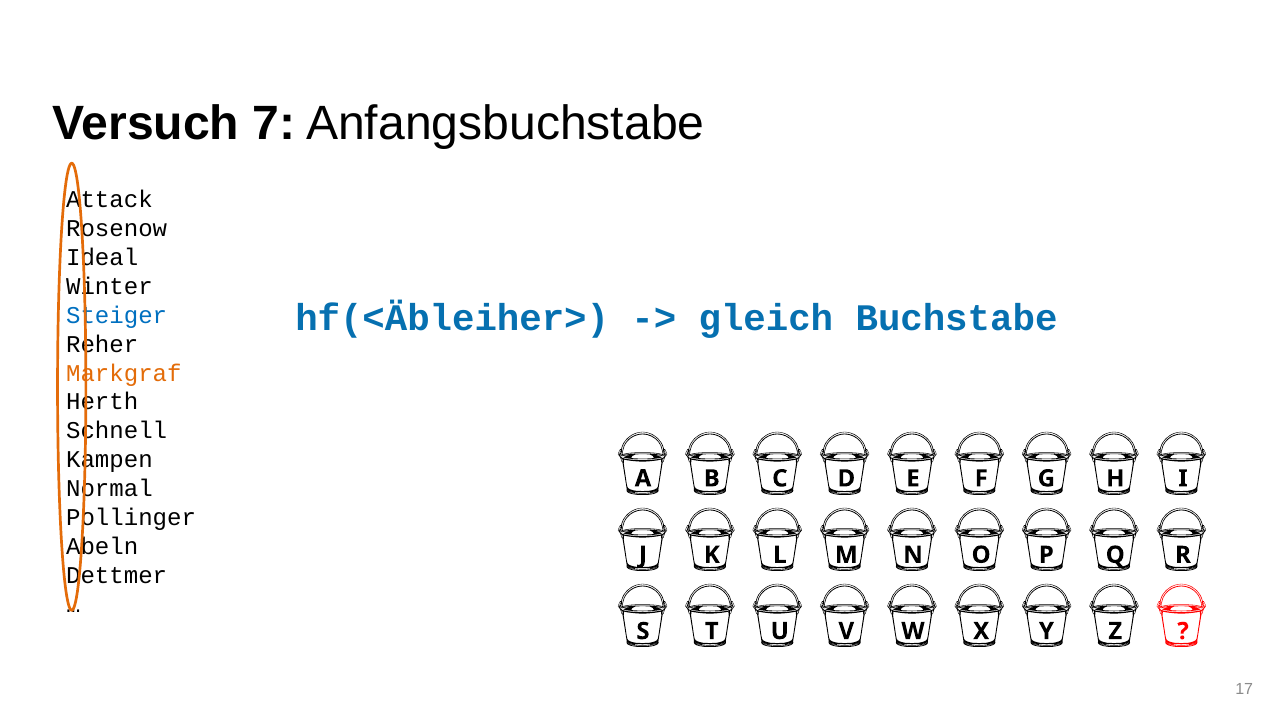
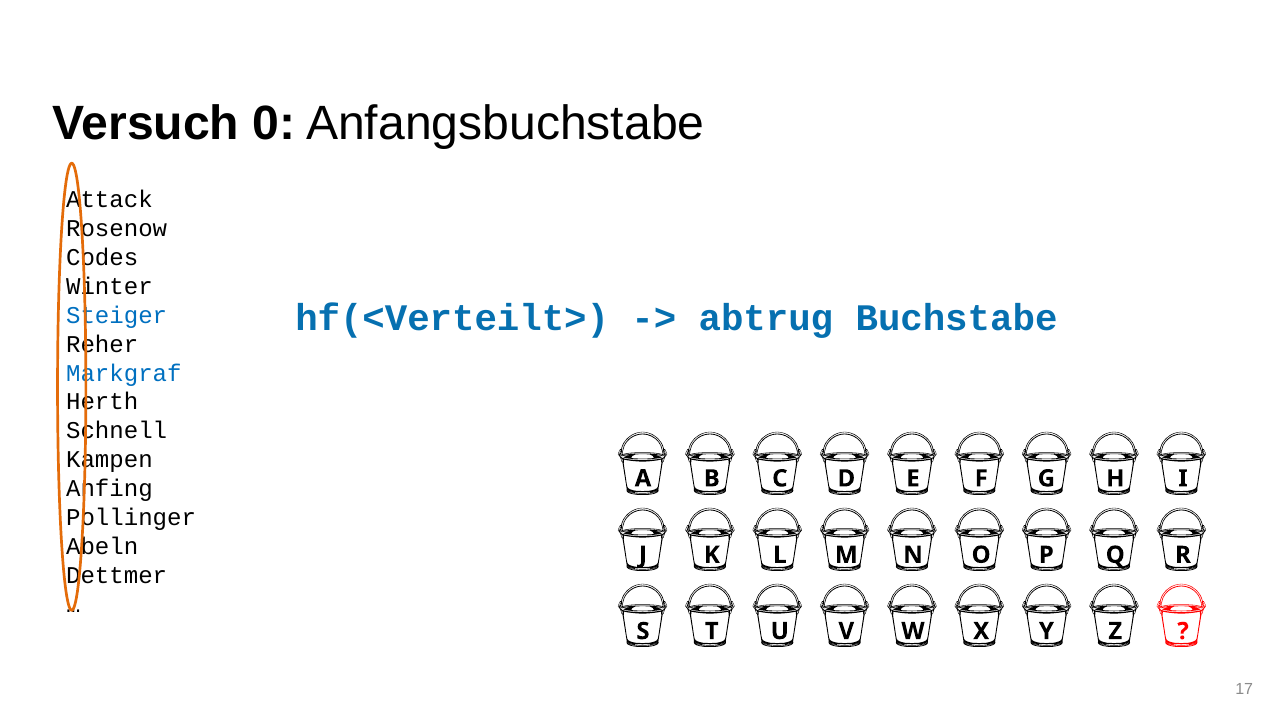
7: 7 -> 0 (274, 124)
Ideal: Ideal -> Codes (102, 258)
hf(<Äbleiher>: hf(<Äbleiher> -> hf(<Verteilt> (452, 318)
gleich: gleich -> abtrug (766, 318)
Markgraf colour: orange -> blue (124, 373)
Normal: Normal -> Anfing (109, 488)
